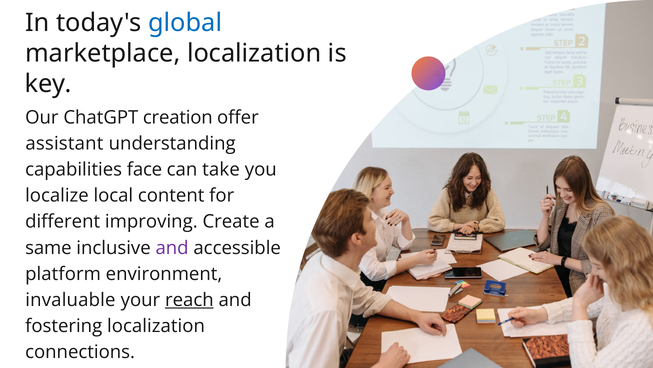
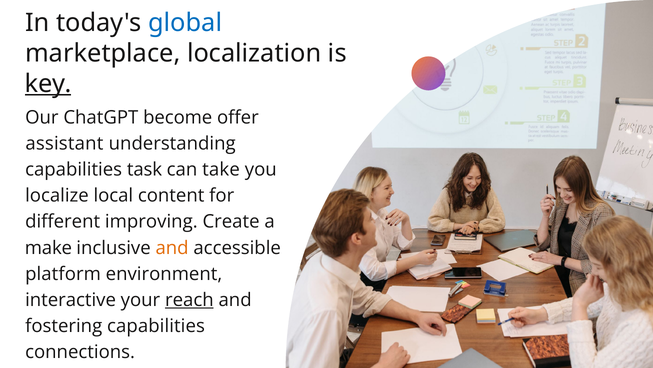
key underline: none -> present (48, 84)
creation: creation -> become (178, 117)
face: face -> task (144, 169)
same: same -> make (48, 247)
and colour: purple -> orange (172, 247)
invaluable: invaluable -> interactive (71, 300)
fostering localization: localization -> capabilities (156, 326)
